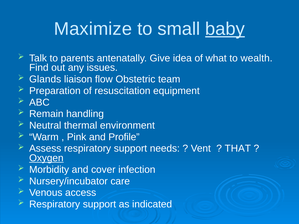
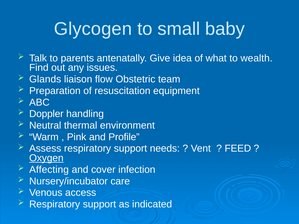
Maximize: Maximize -> Glycogen (93, 29)
baby underline: present -> none (225, 29)
Remain: Remain -> Doppler (46, 114)
THAT: THAT -> FEED (238, 149)
Morbidity: Morbidity -> Affecting (49, 170)
